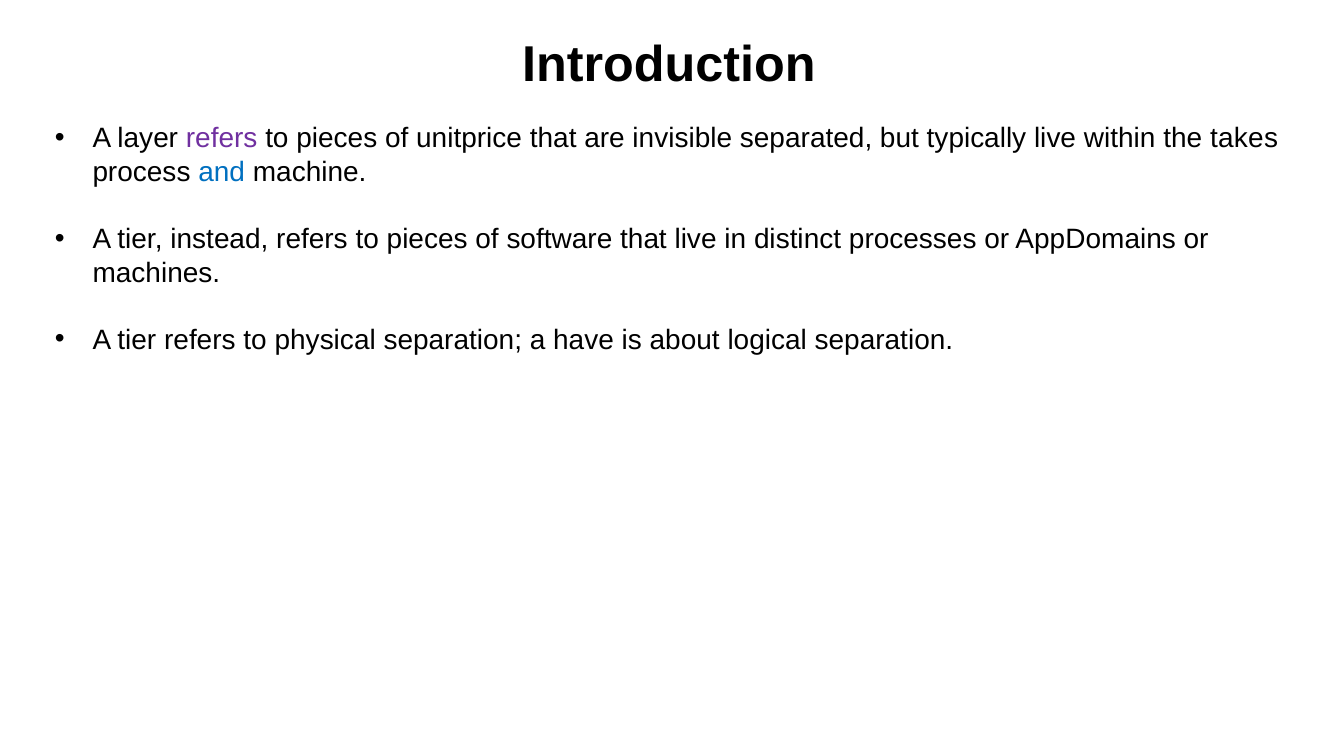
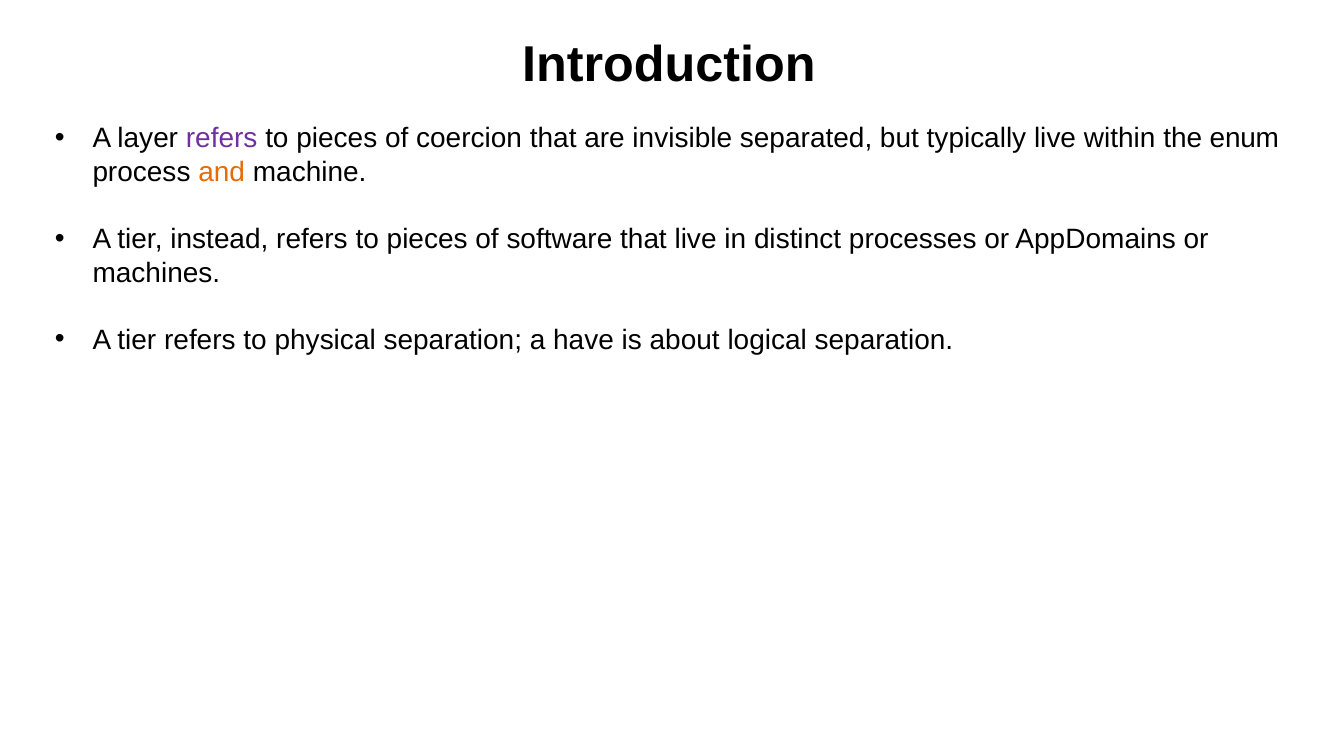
unitprice: unitprice -> coercion (469, 139)
takes: takes -> enum (1244, 139)
and colour: blue -> orange (222, 172)
